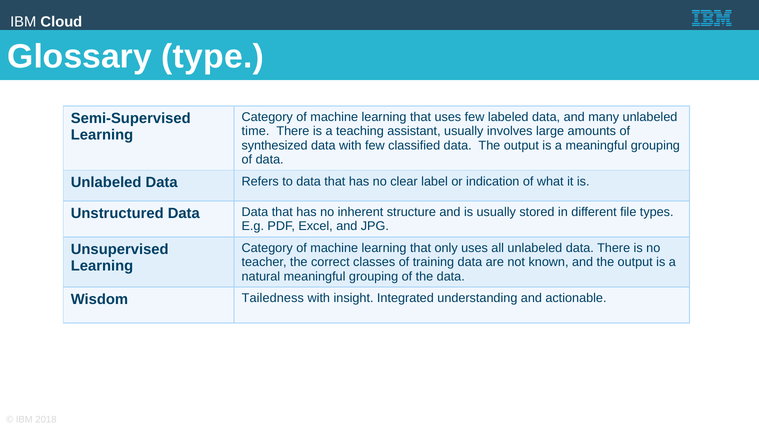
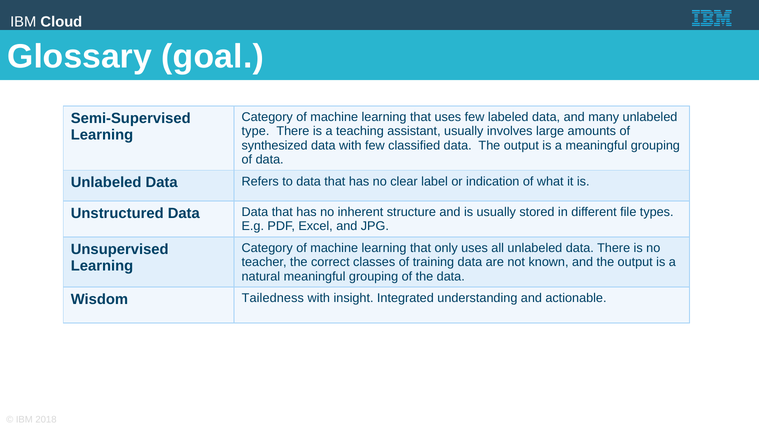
type: type -> goal (213, 56)
time: time -> type (256, 131)
